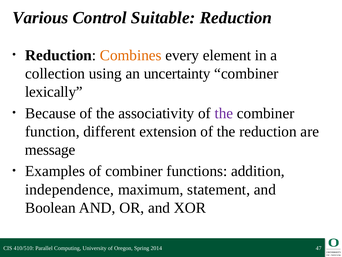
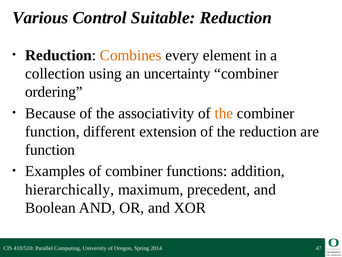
lexically: lexically -> ordering (54, 92)
the colour: purple -> orange (224, 113)
message: message -> function (50, 150)
independence: independence -> hierarchically (70, 189)
statement: statement -> precedent (219, 189)
